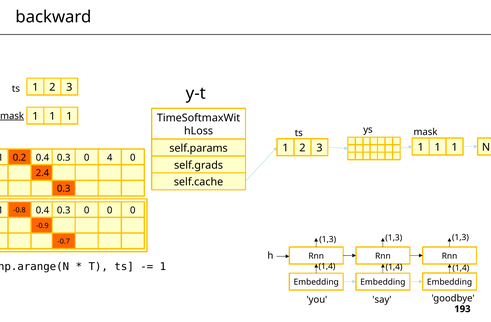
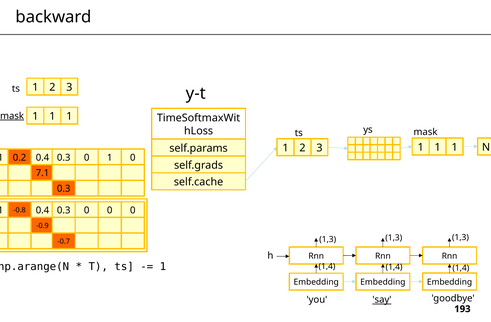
0 4: 4 -> 1 (110, 158)
2.4: 2.4 -> 7.1 (42, 173)
say underline: none -> present (382, 300)
